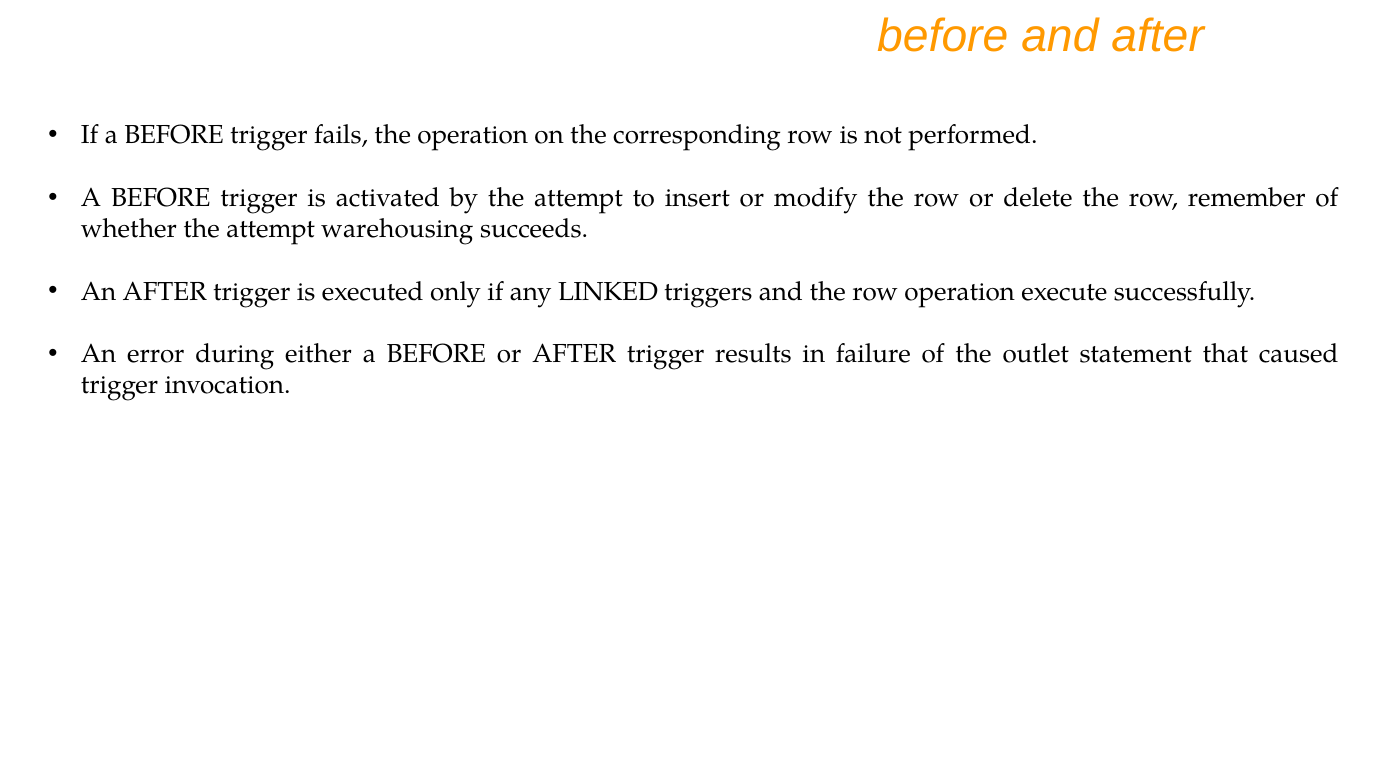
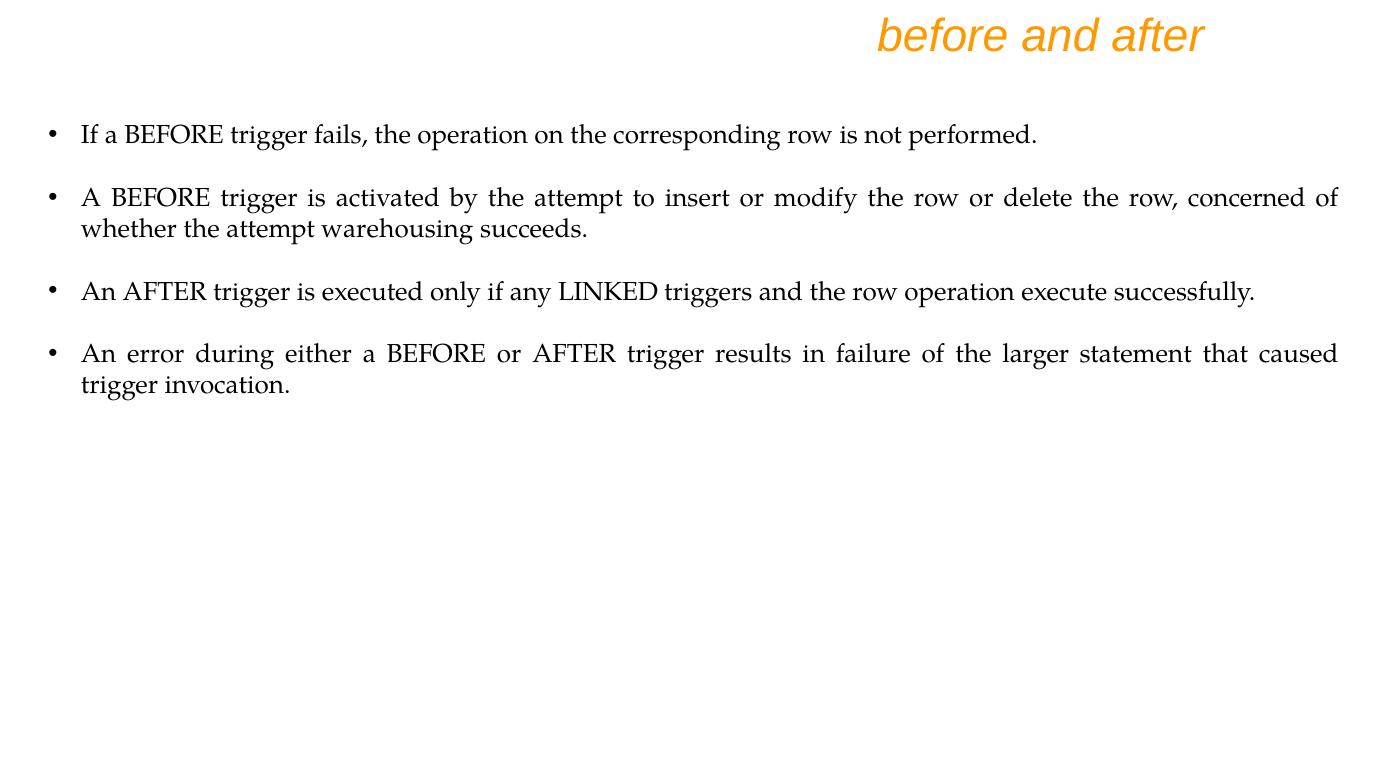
remember: remember -> concerned (1247, 198)
outlet: outlet -> larger (1036, 354)
